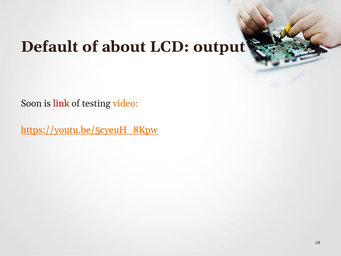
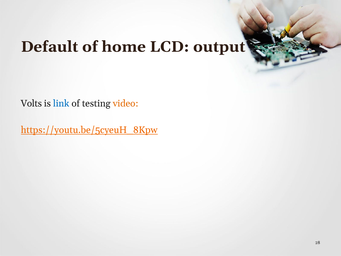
about: about -> home (124, 47)
Soon: Soon -> Volts (31, 103)
link colour: red -> blue (61, 103)
